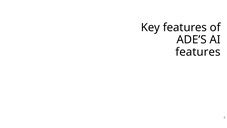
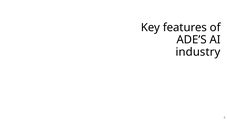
features: features -> industry (198, 52)
